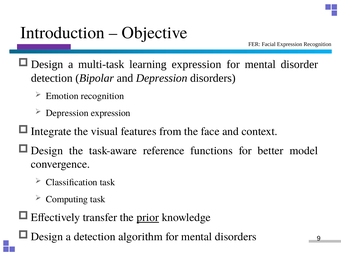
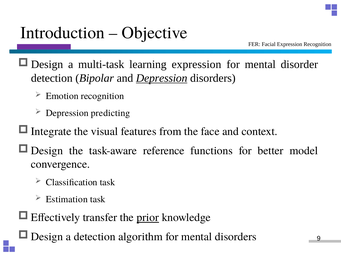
Depression underline: none -> present (162, 78)
Depression expression: expression -> predicting (111, 113)
Computing: Computing -> Estimation (67, 200)
